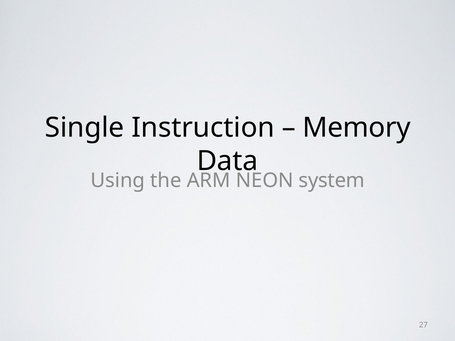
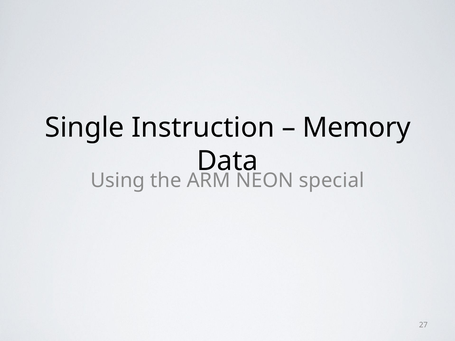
system: system -> special (332, 181)
